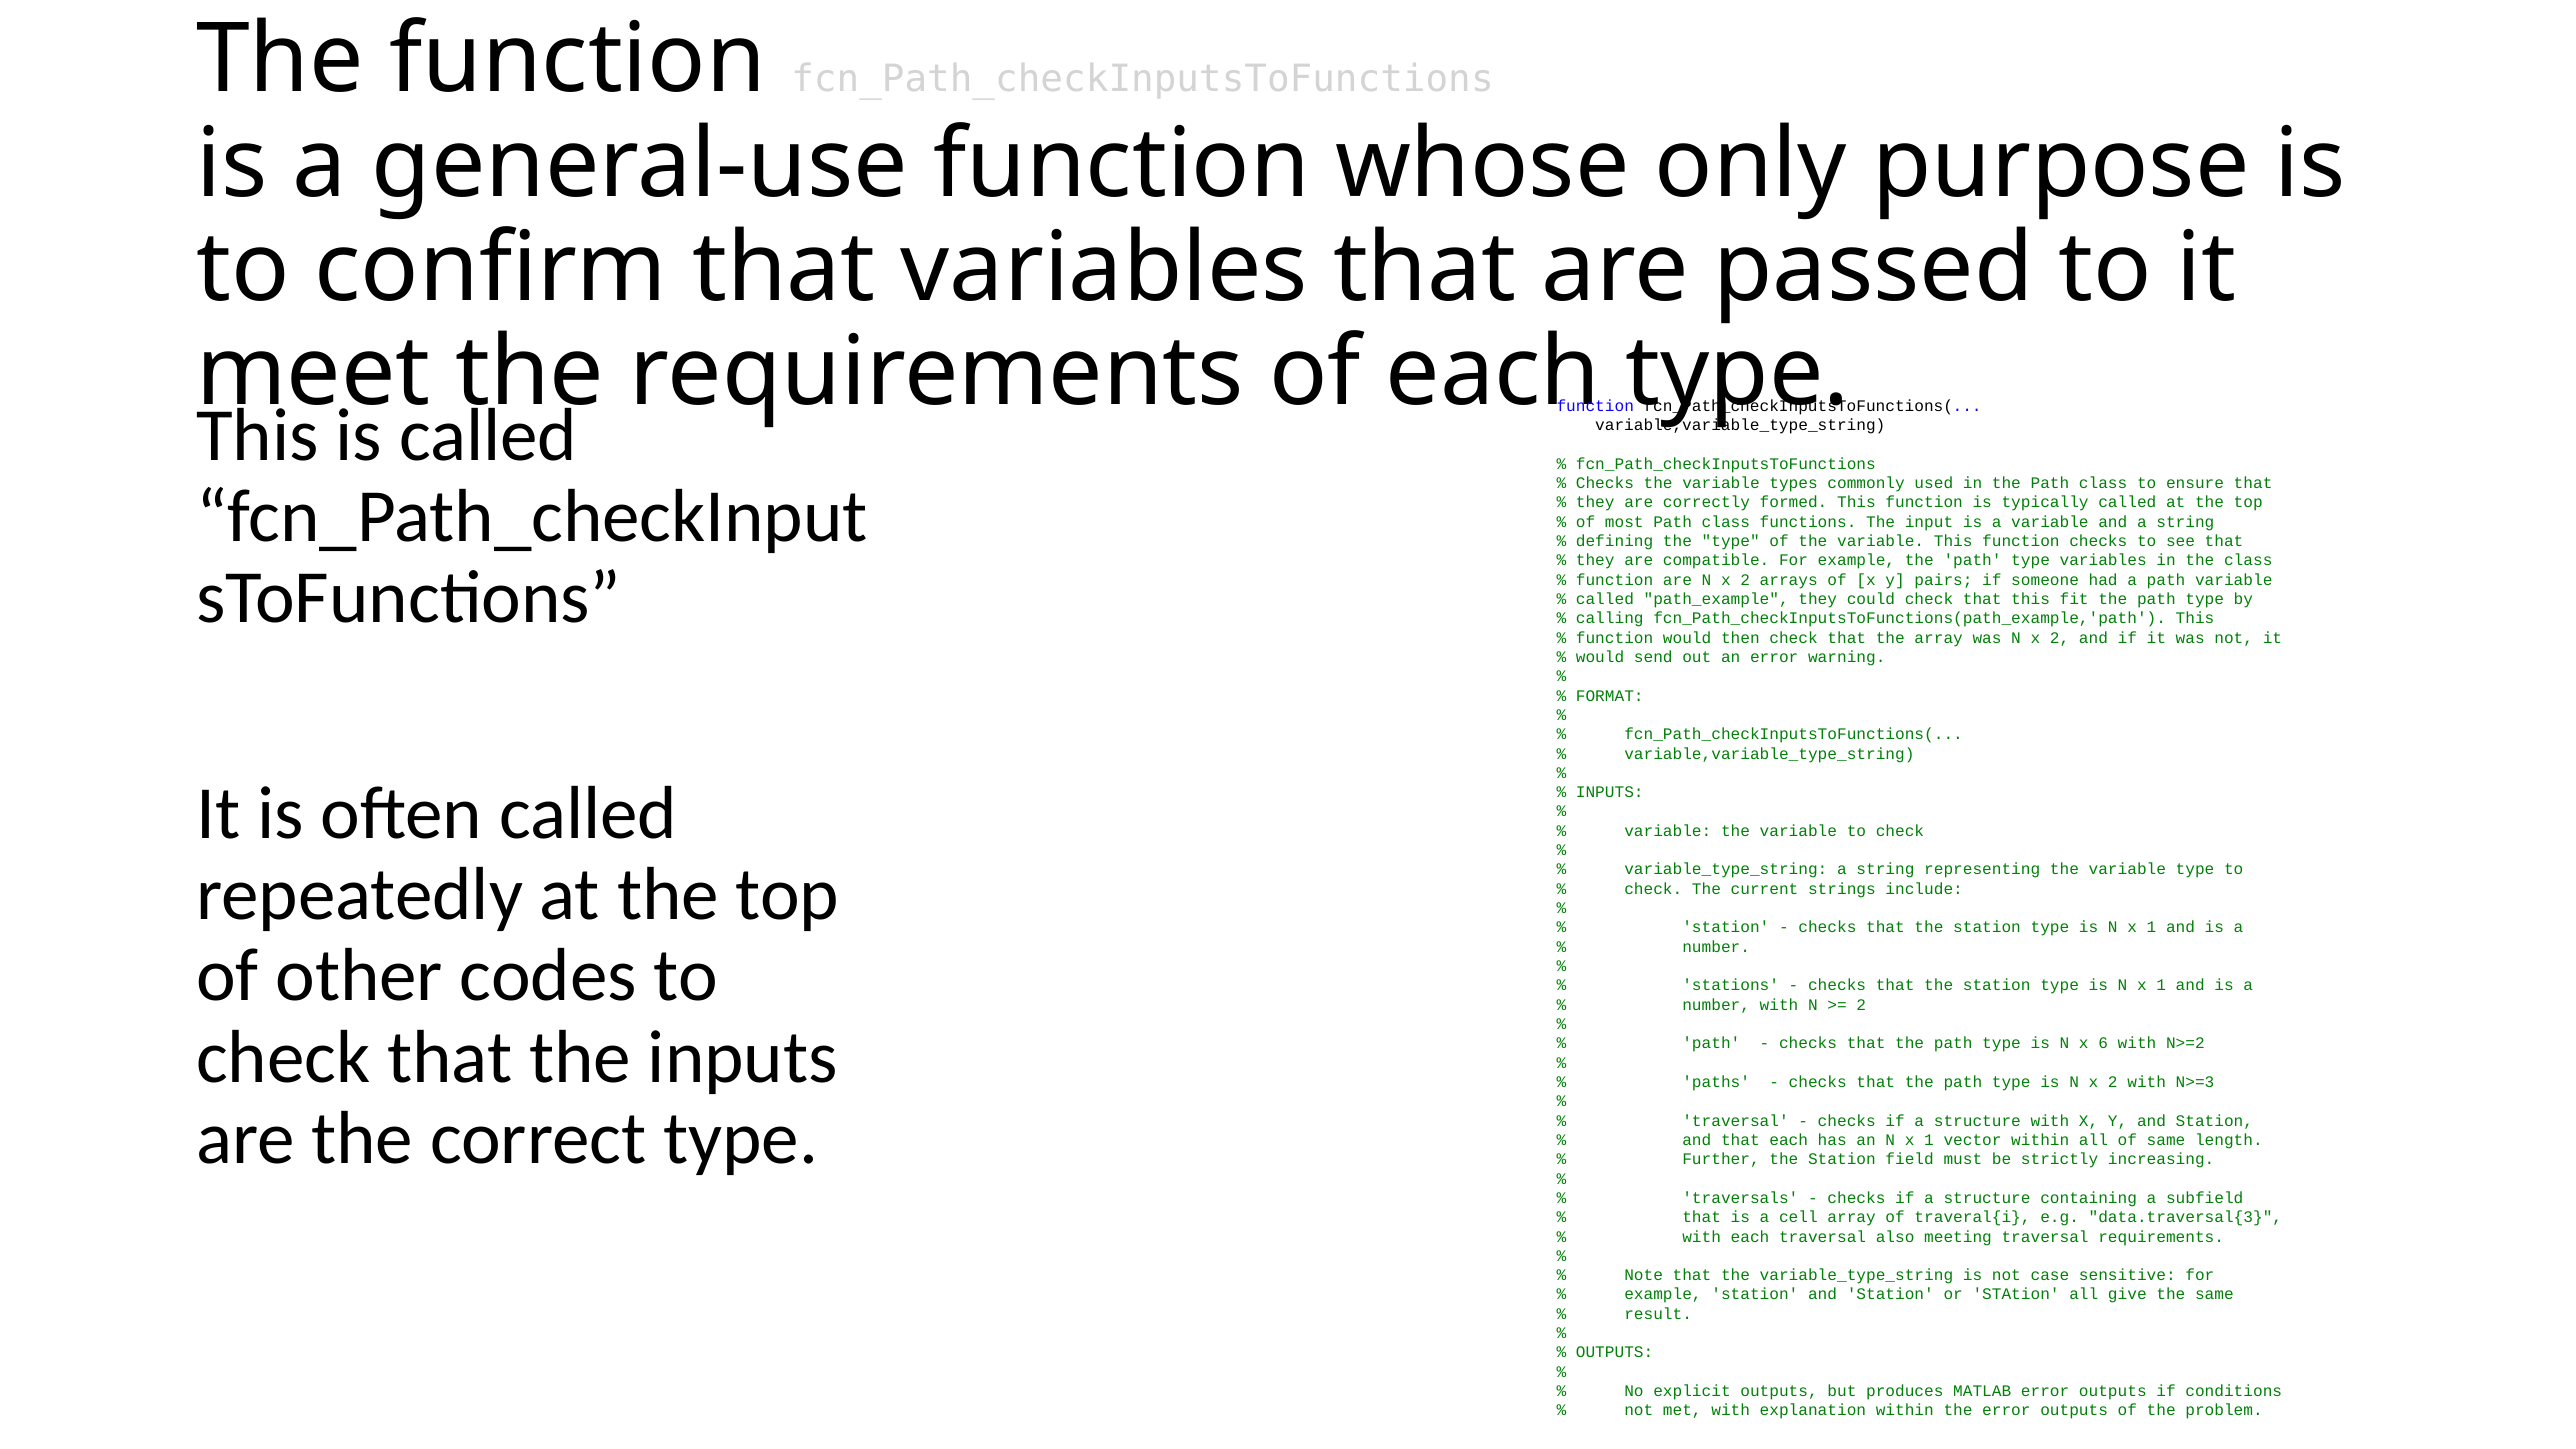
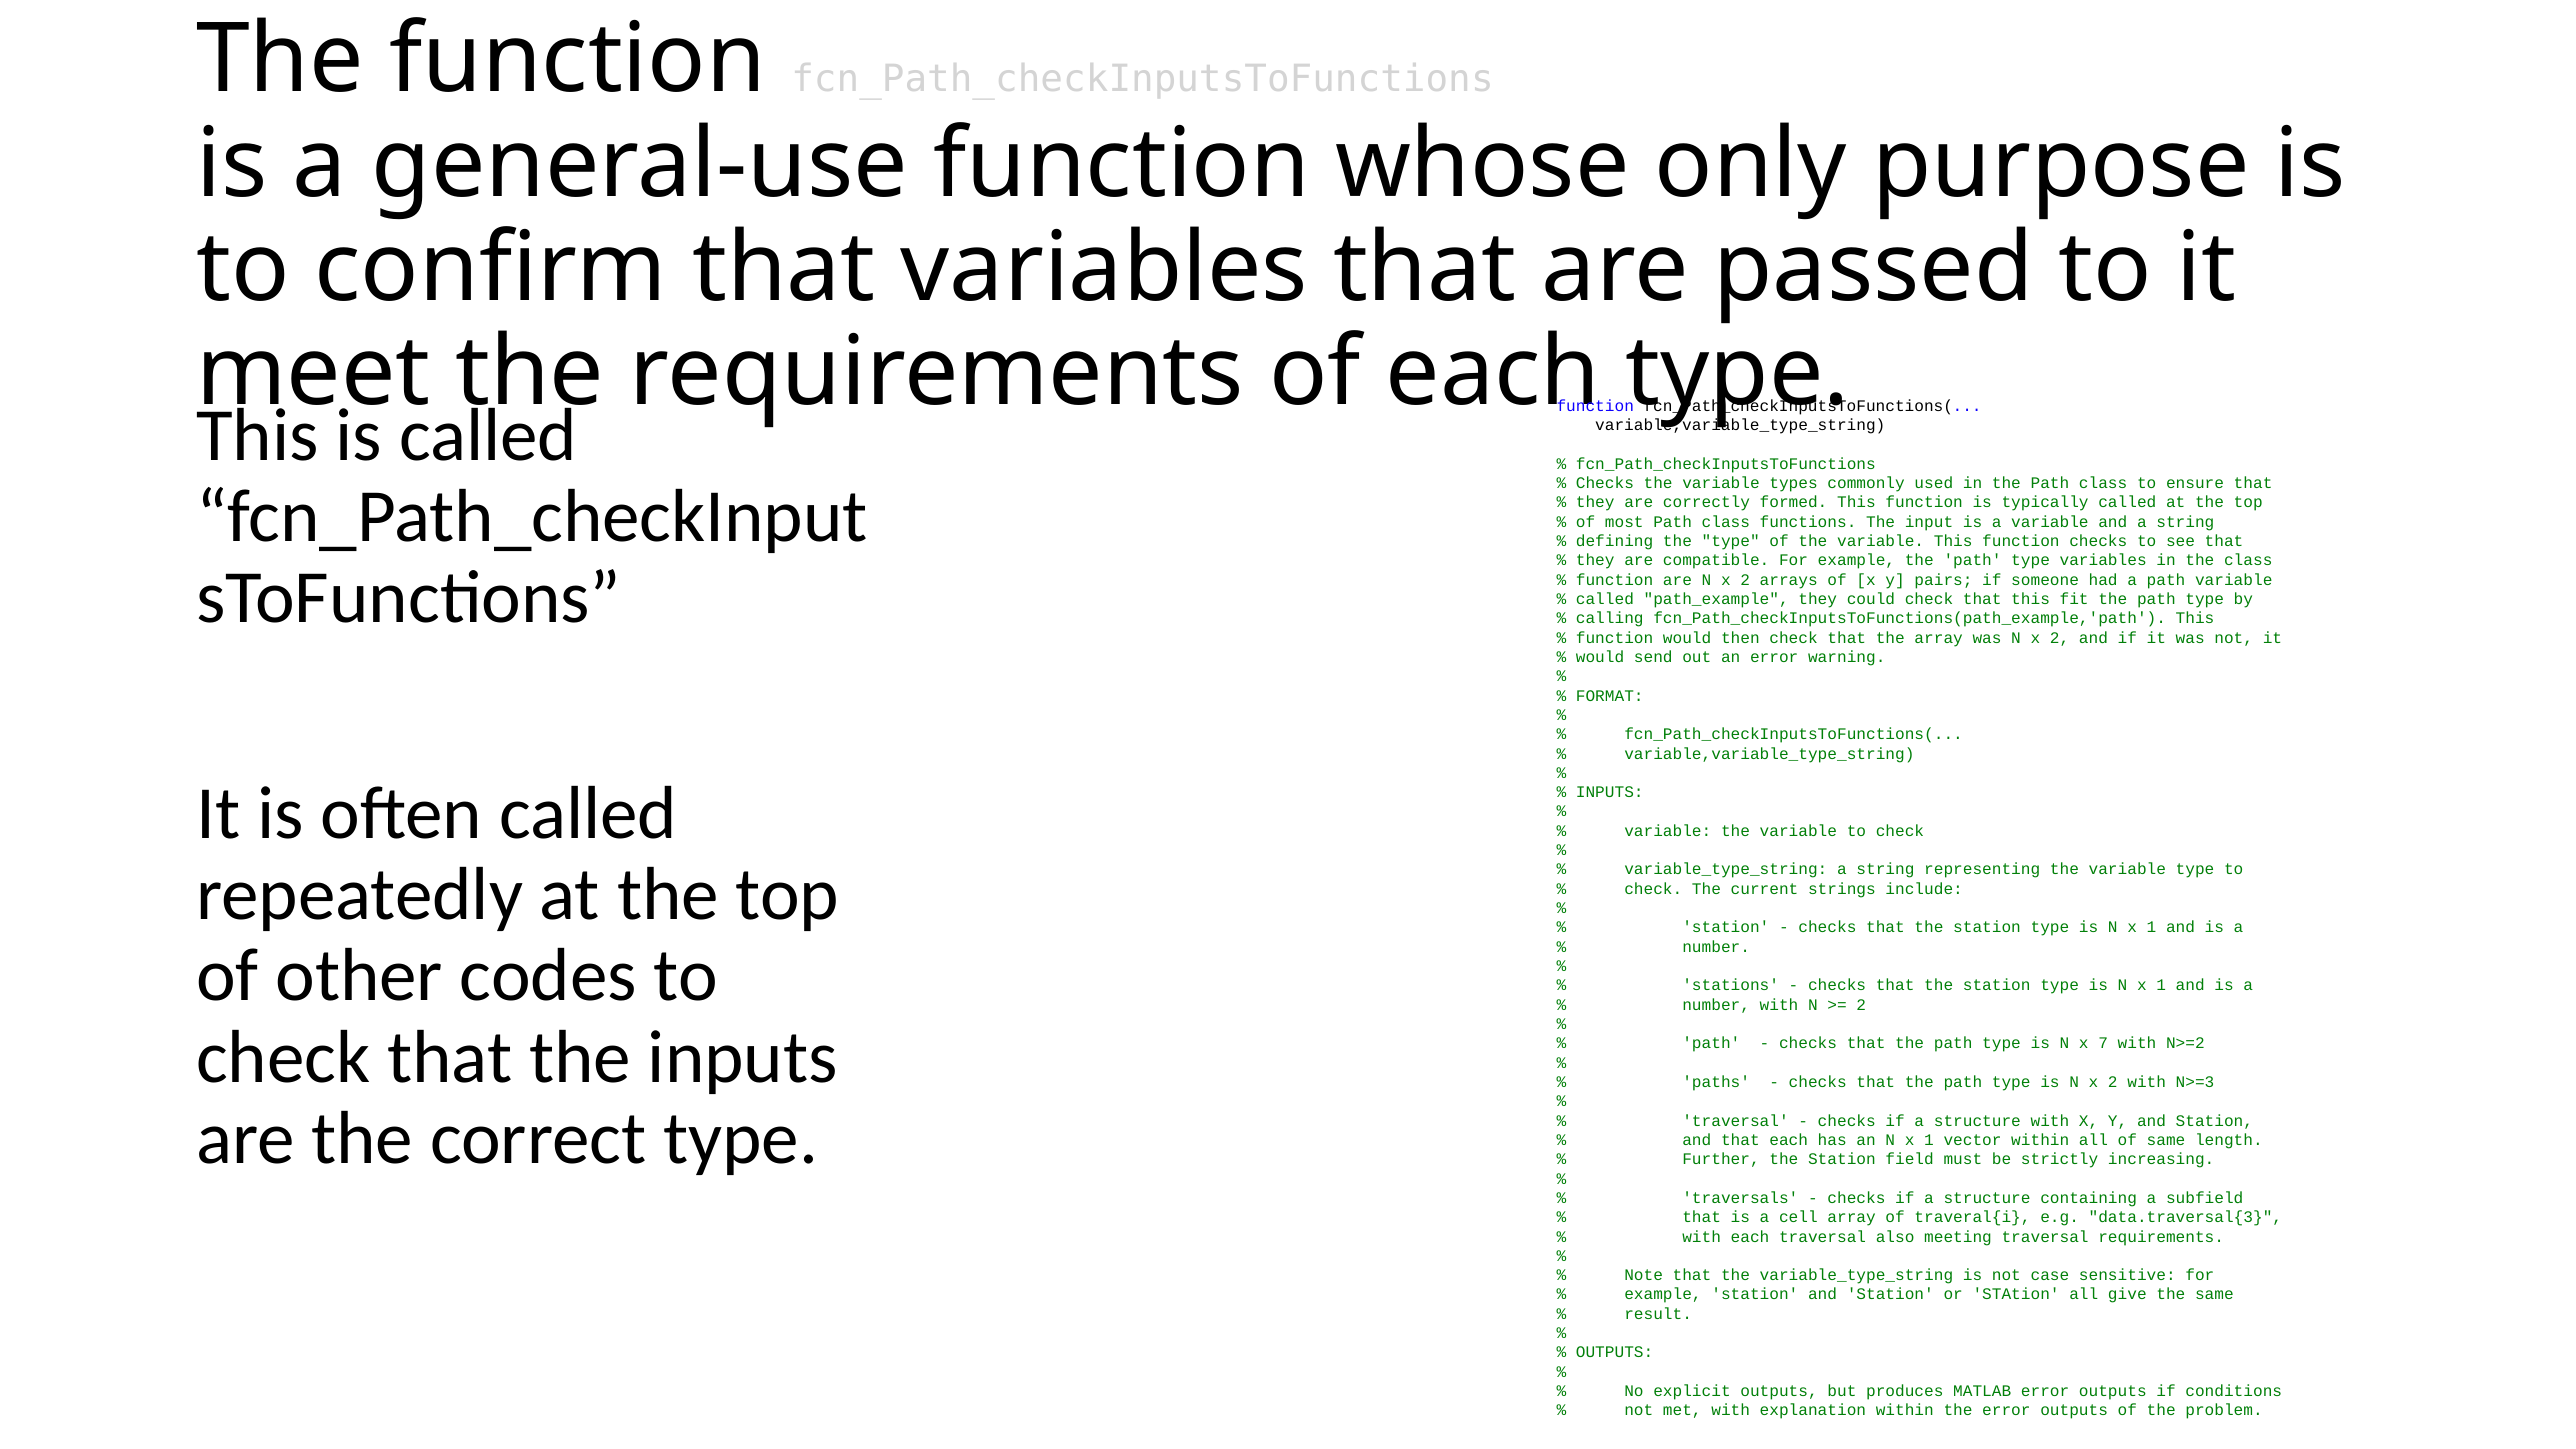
6: 6 -> 7 (2103, 1044)
